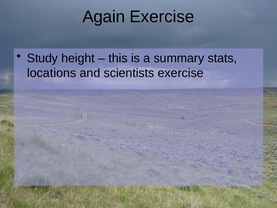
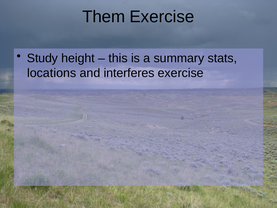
Again: Again -> Them (104, 17)
scientists: scientists -> interferes (129, 73)
